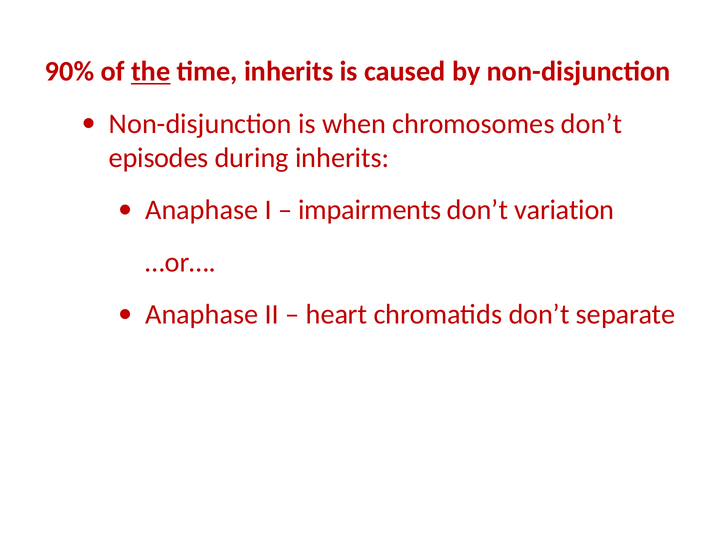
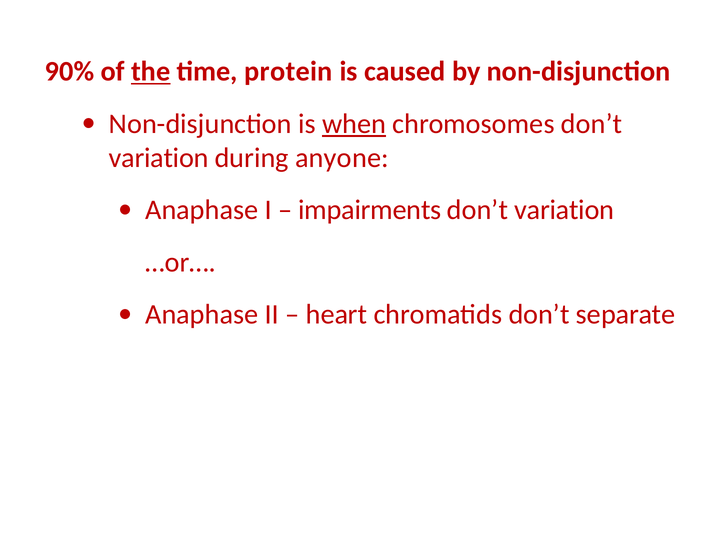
time inherits: inherits -> protein (289, 72)
when underline: none -> present (354, 124)
episodes: episodes -> variation (159, 158)
during inherits: inherits -> anyone (342, 158)
